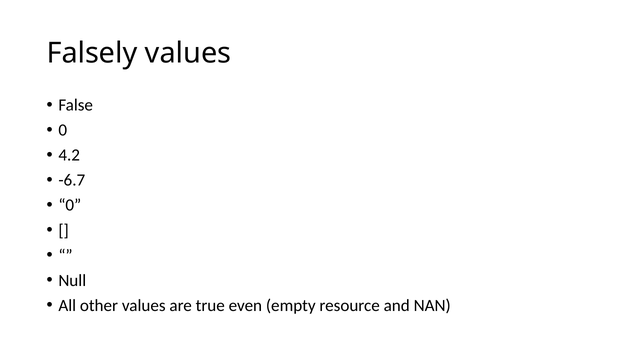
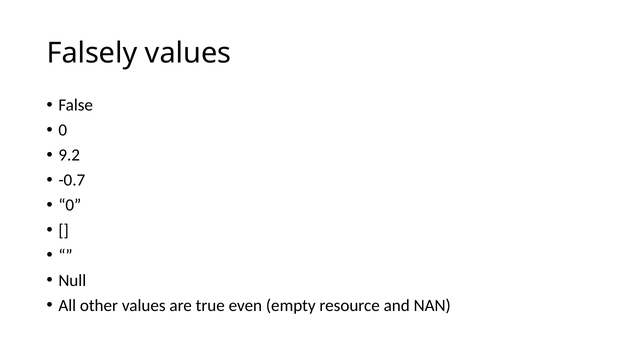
4.2: 4.2 -> 9.2 (69, 155)
-6.7: -6.7 -> -0.7 (72, 180)
